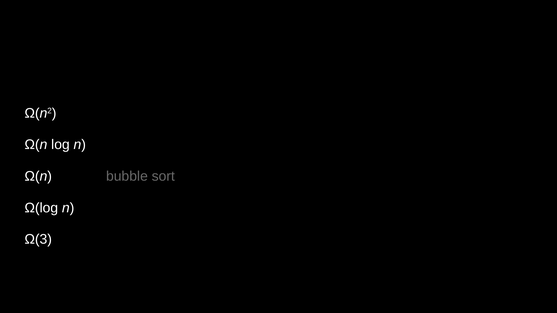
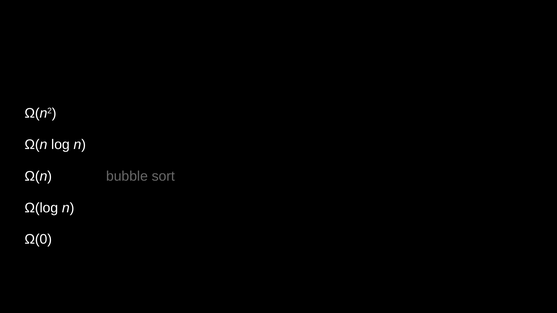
Ω(3: Ω(3 -> Ω(0 (38, 240)
